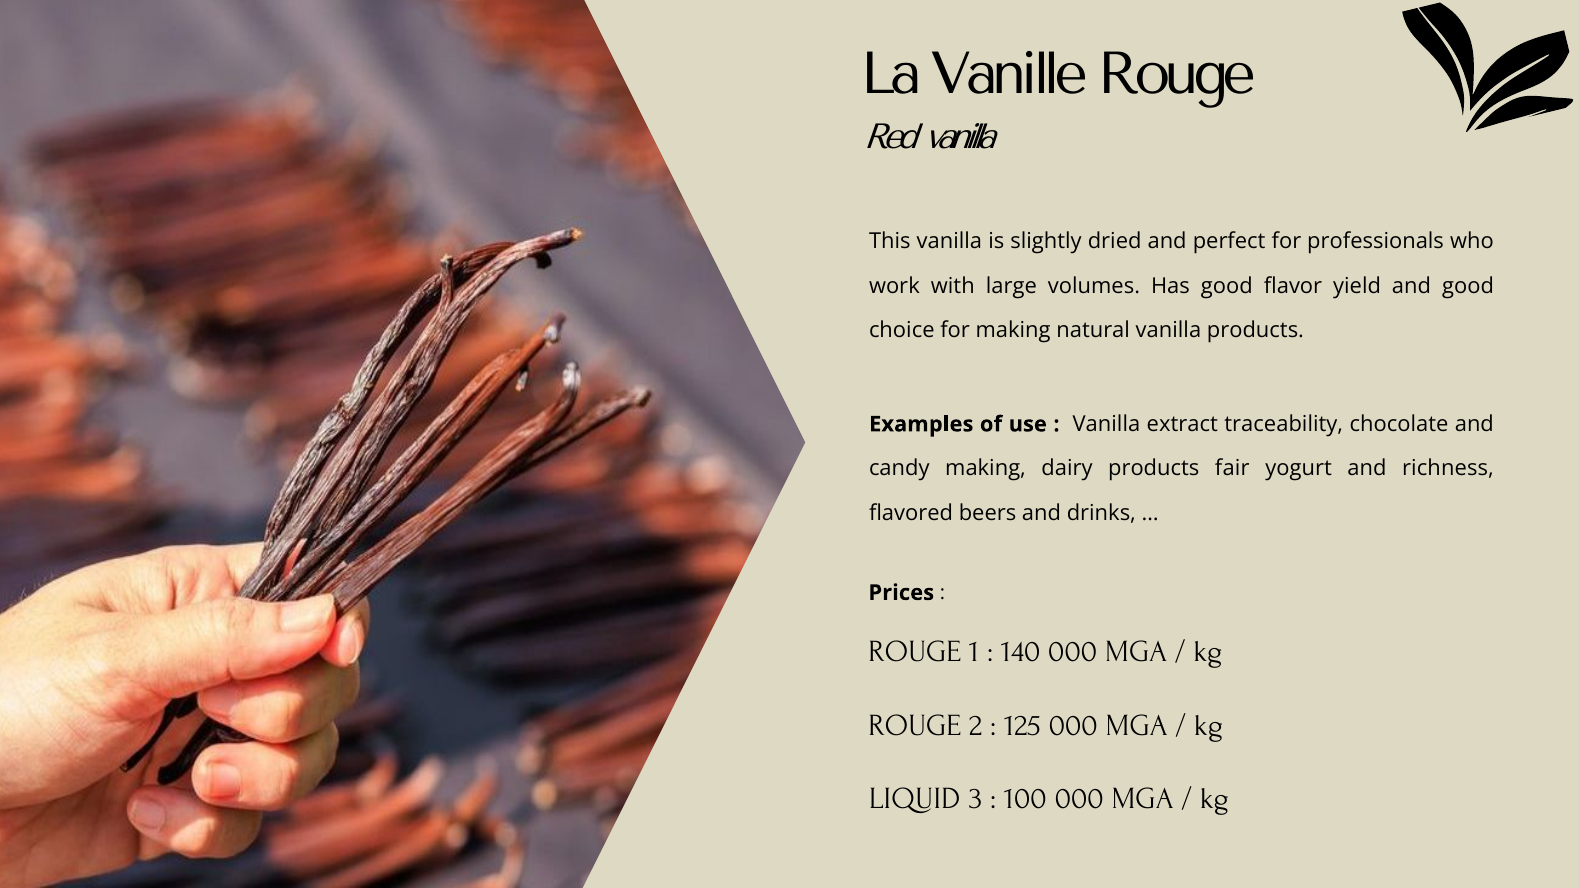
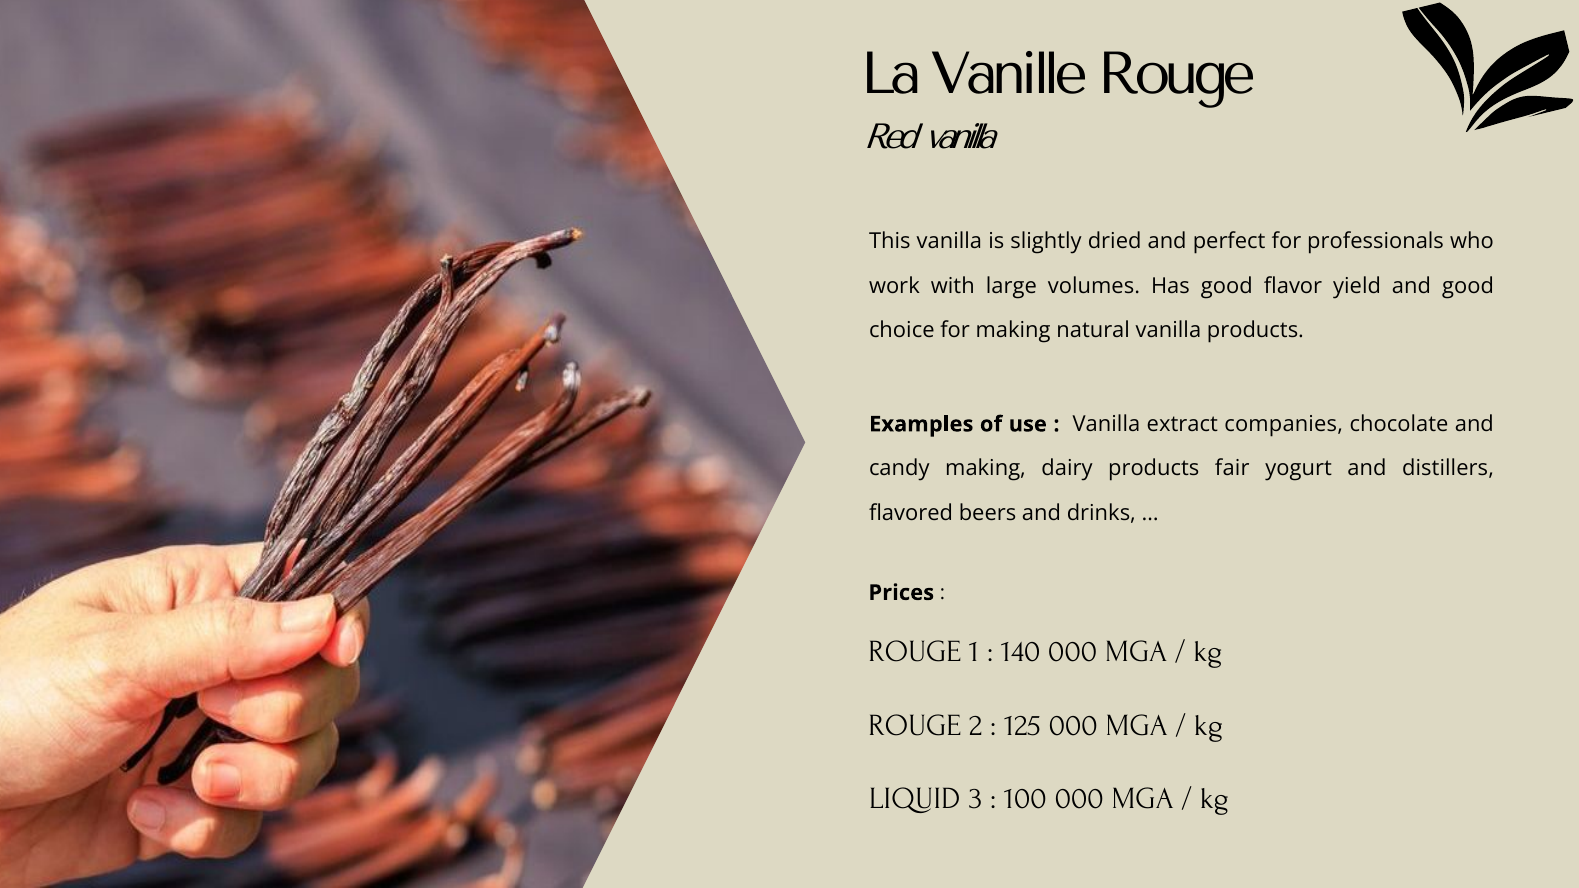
traceability: traceability -> companies (1284, 424)
richness: richness -> distillers (1448, 469)
